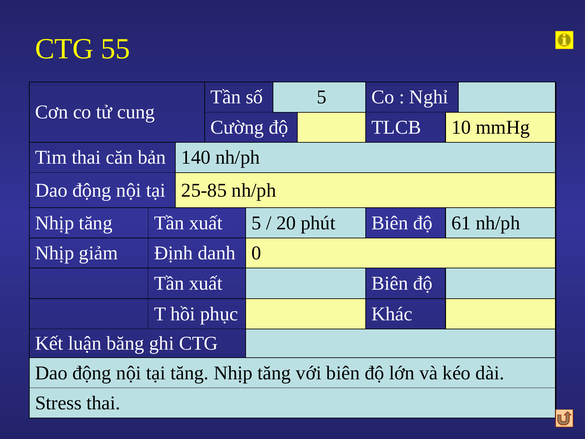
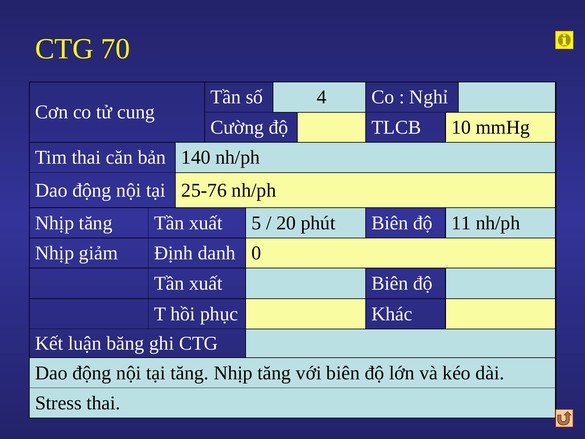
55: 55 -> 70 (115, 49)
số 5: 5 -> 4 (322, 97)
25-85: 25-85 -> 25-76 (204, 190)
61: 61 -> 11 (461, 223)
